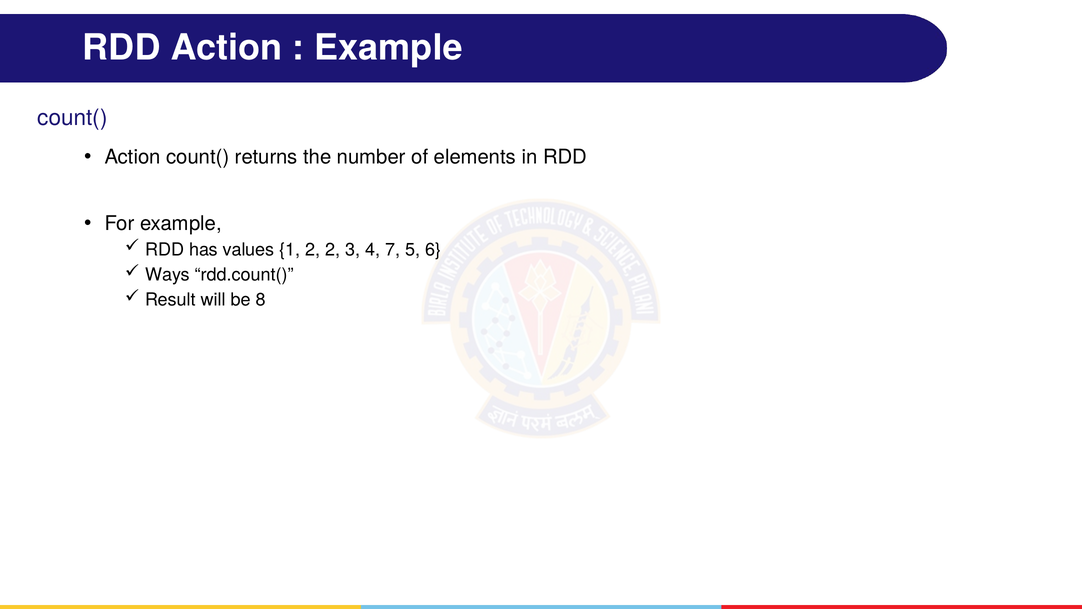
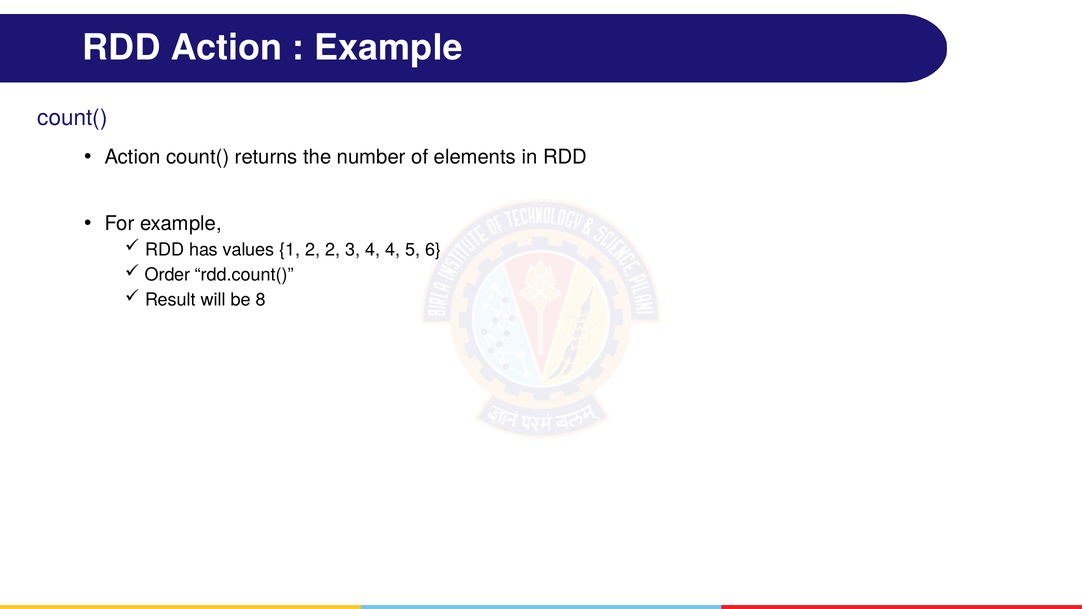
4 7: 7 -> 4 (393, 250)
Ways: Ways -> Order (168, 275)
